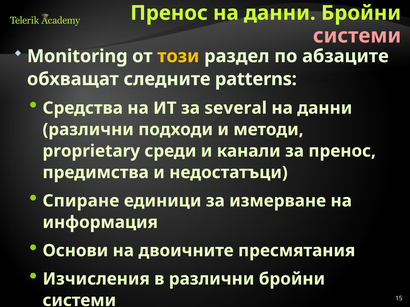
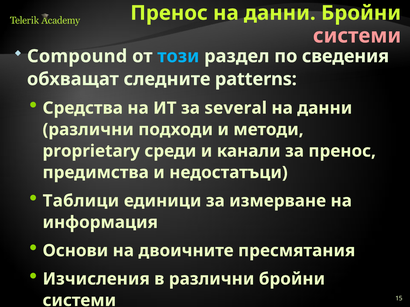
Monitoring: Monitoring -> Compound (77, 56)
този colour: yellow -> light blue (178, 56)
абзаците: абзаците -> сведения (346, 56)
Спиране: Спиране -> Таблици (81, 201)
